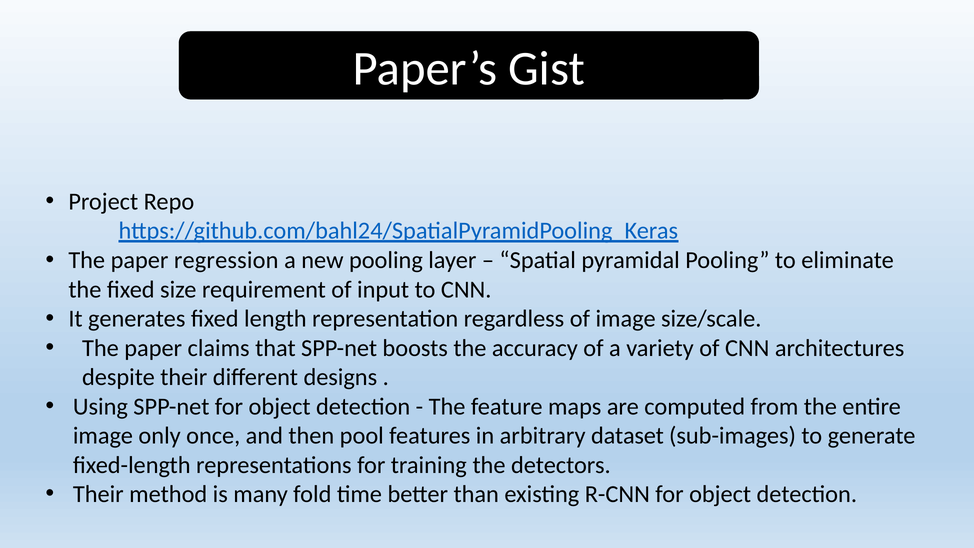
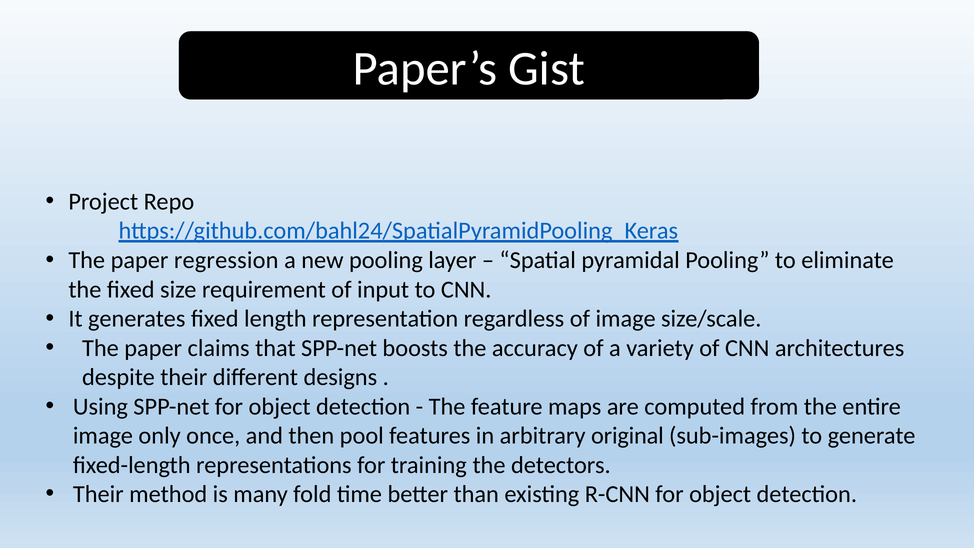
dataset: dataset -> original (627, 436)
